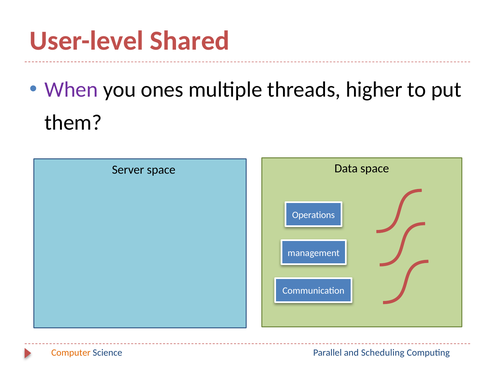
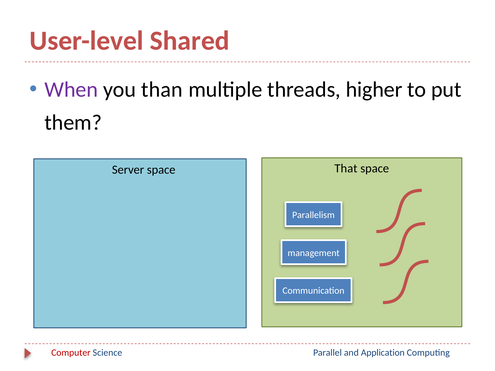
ones: ones -> than (162, 90)
Data: Data -> That (346, 169)
Operations: Operations -> Parallelism (313, 215)
Computer colour: orange -> red (71, 353)
Scheduling: Scheduling -> Application (383, 353)
